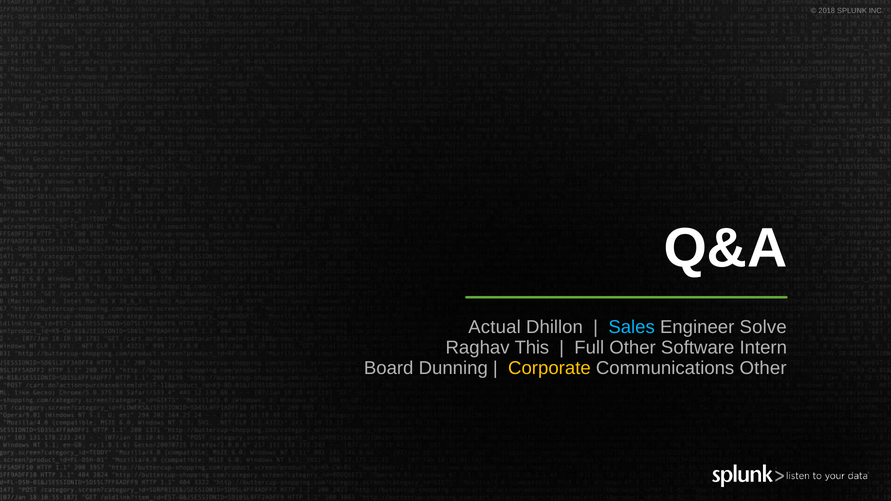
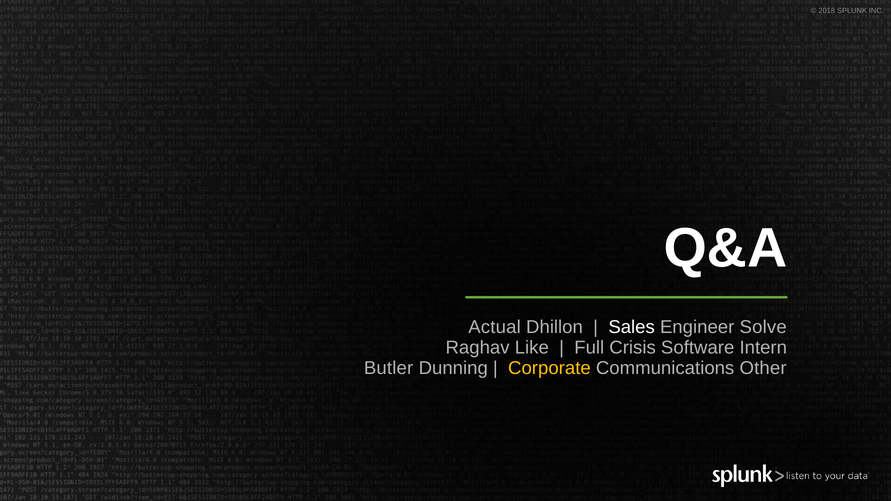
Sales colour: light blue -> white (632, 327)
This: This -> Like (532, 348)
Full Other: Other -> Crisis (633, 348)
Board: Board -> Butler (389, 368)
